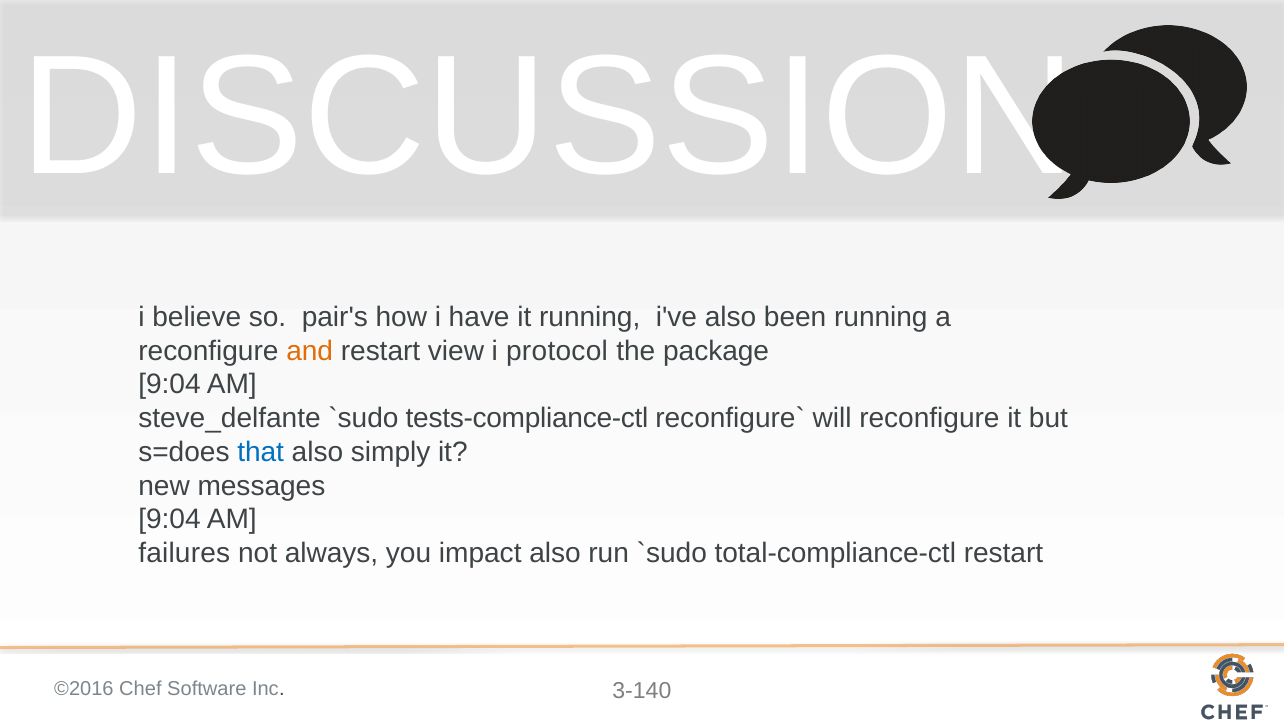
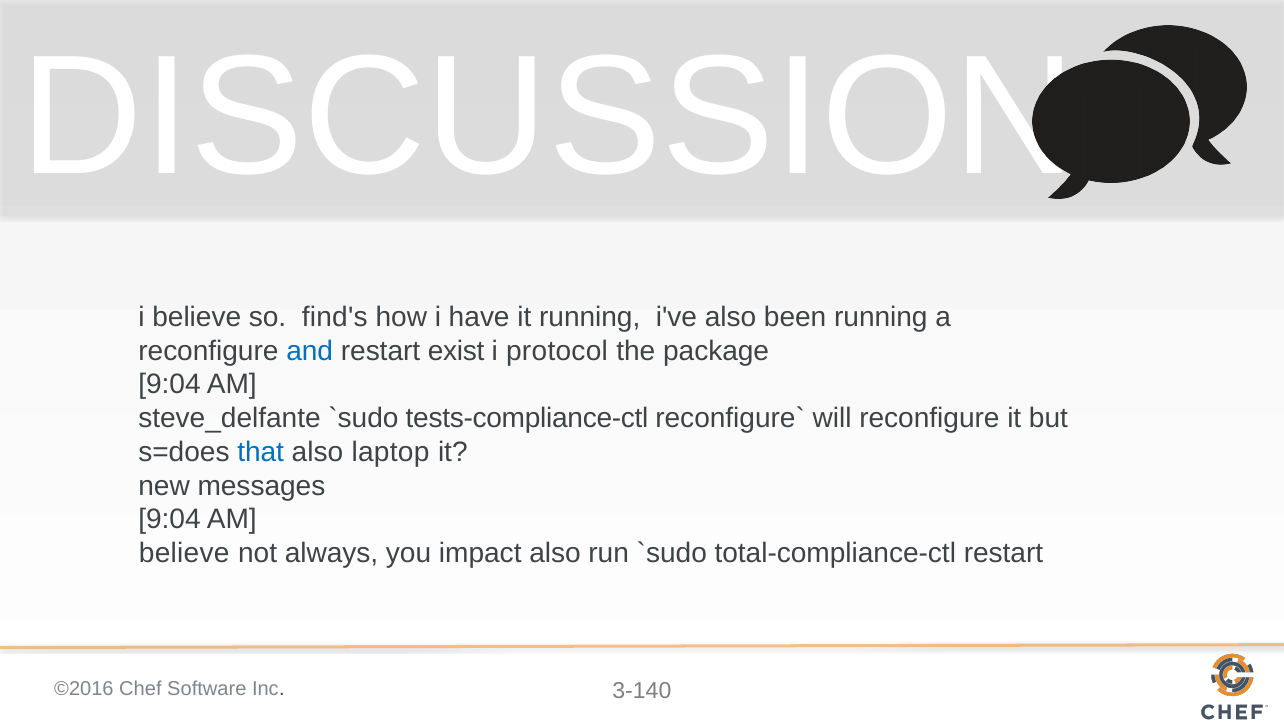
pair's: pair's -> find's (335, 317)
and colour: orange -> blue (310, 351)
view: view -> exist (456, 351)
simply: simply -> laptop (390, 452)
failures: failures -> believe (184, 553)
